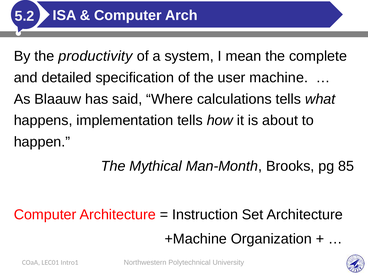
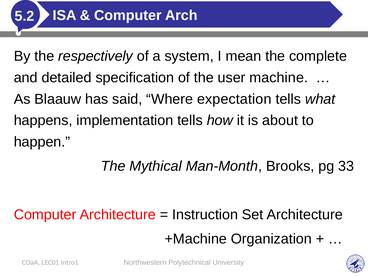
productivity: productivity -> respectively (96, 56)
calculations: calculations -> expectation (234, 99)
85: 85 -> 33 (346, 166)
